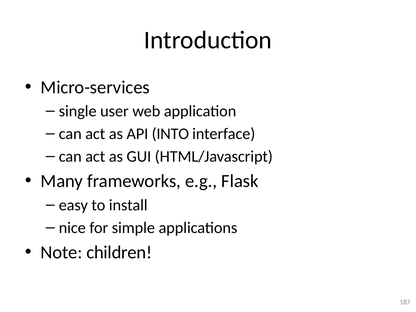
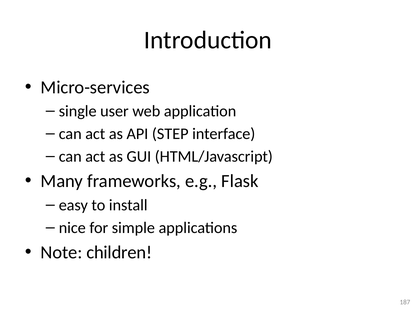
INTO: INTO -> STEP (170, 134)
